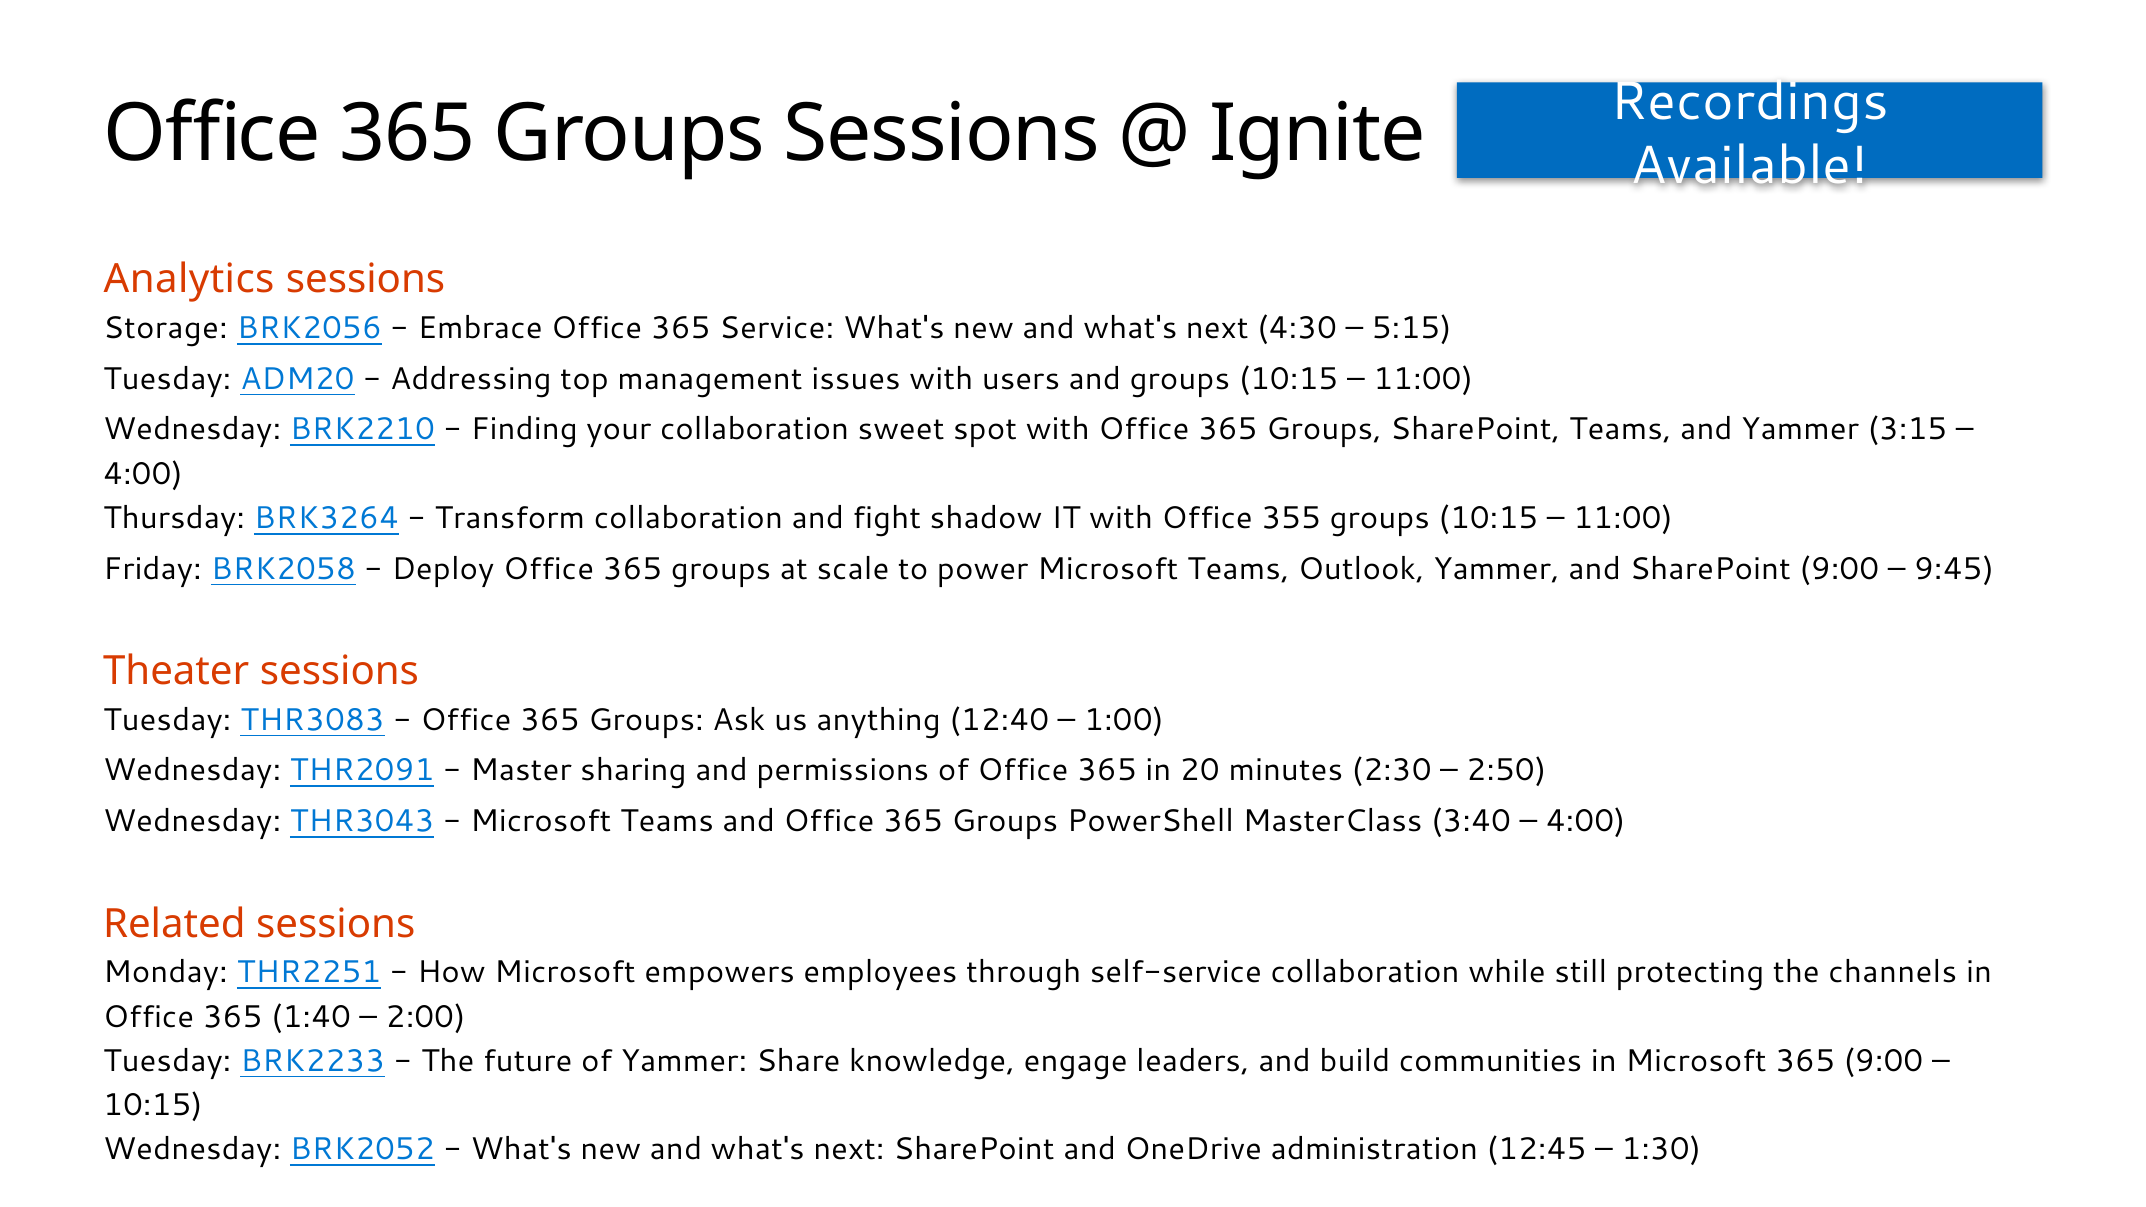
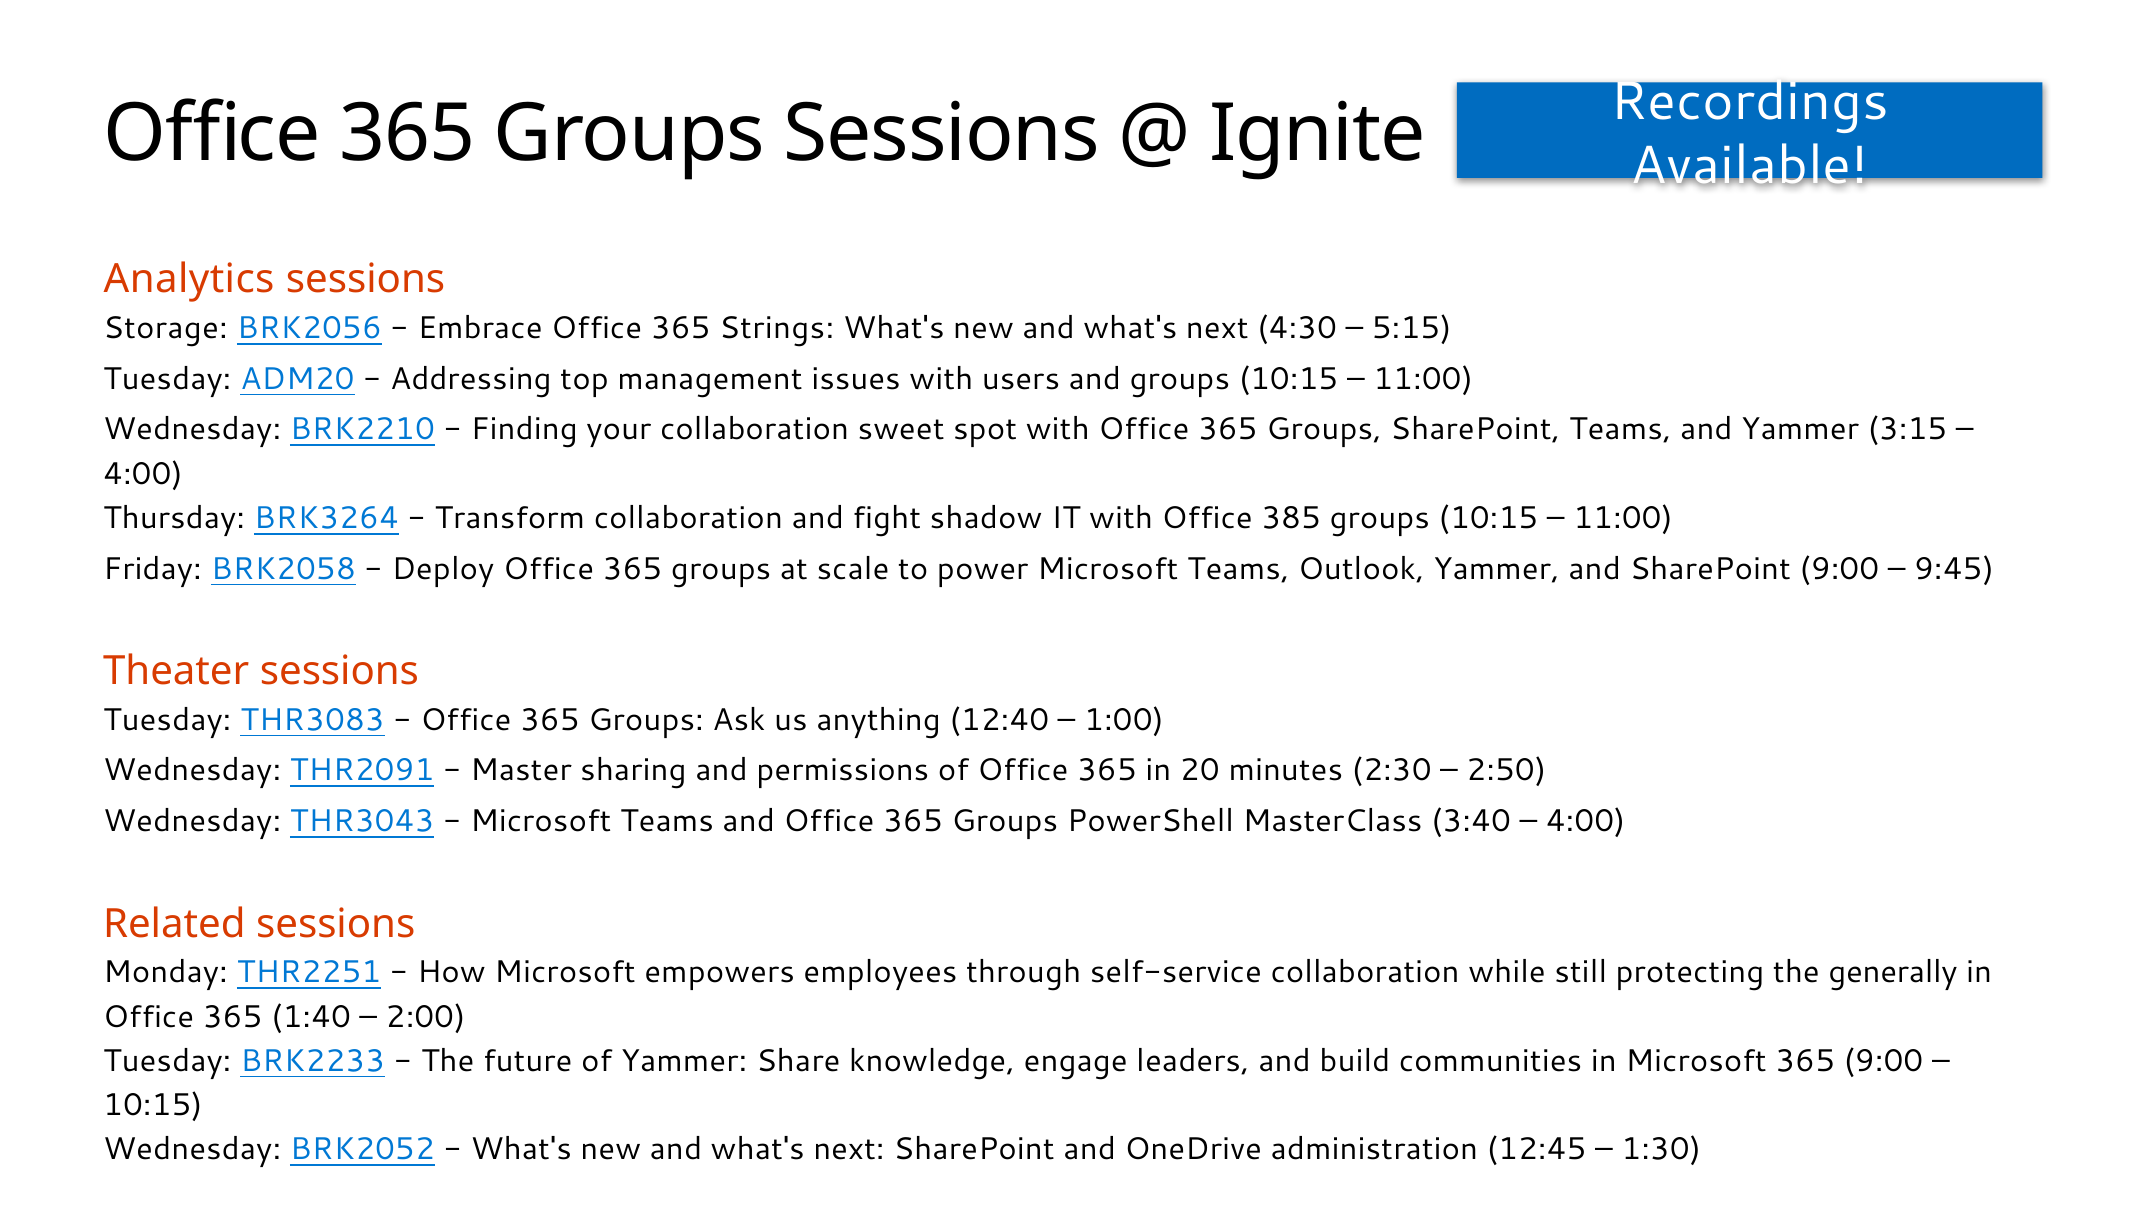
Service: Service -> Strings (777, 328)
355: 355 -> 385 (1291, 518)
channels: channels -> generally (1893, 972)
